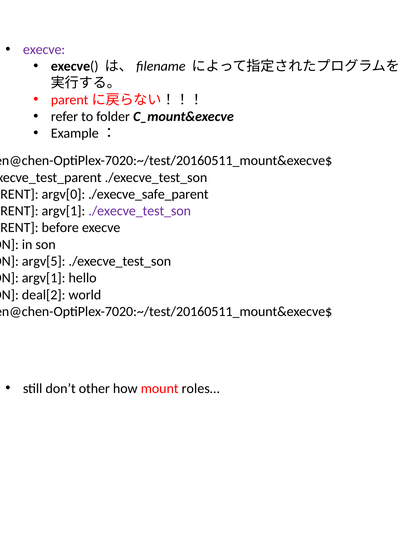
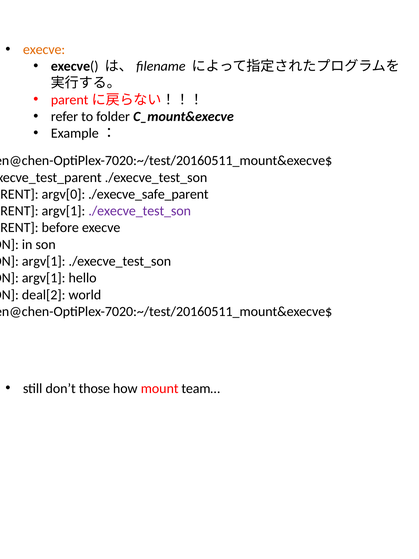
execve colour: purple -> orange (44, 49)
argv[5: argv[5 -> argv[1 (44, 261)
other: other -> those (94, 388)
roles…: roles… -> team… (201, 388)
